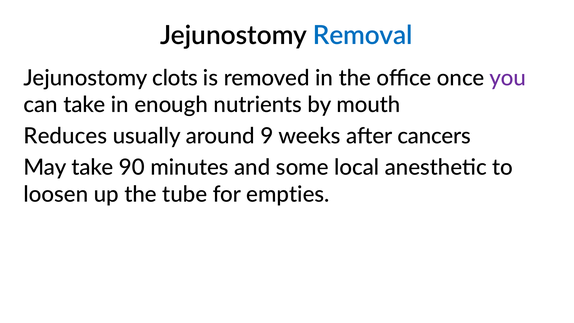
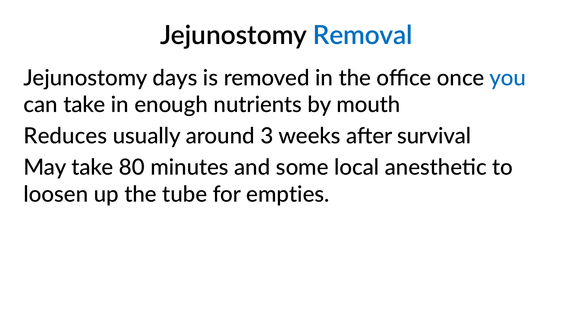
clots: clots -> days (175, 78)
you colour: purple -> blue (508, 78)
9: 9 -> 3 (267, 136)
cancers: cancers -> survival (434, 136)
90: 90 -> 80 (132, 167)
